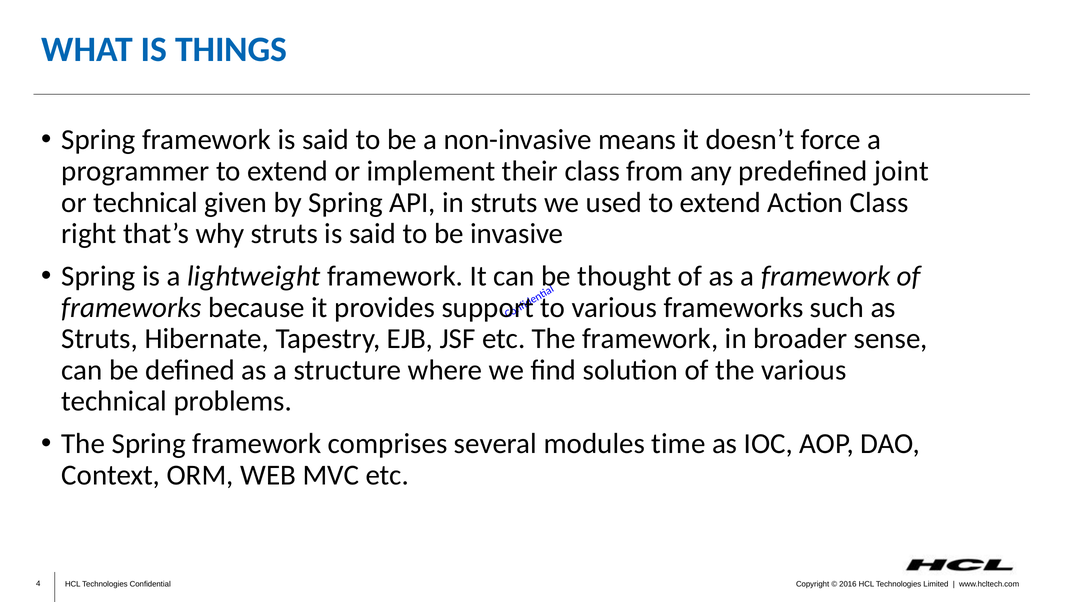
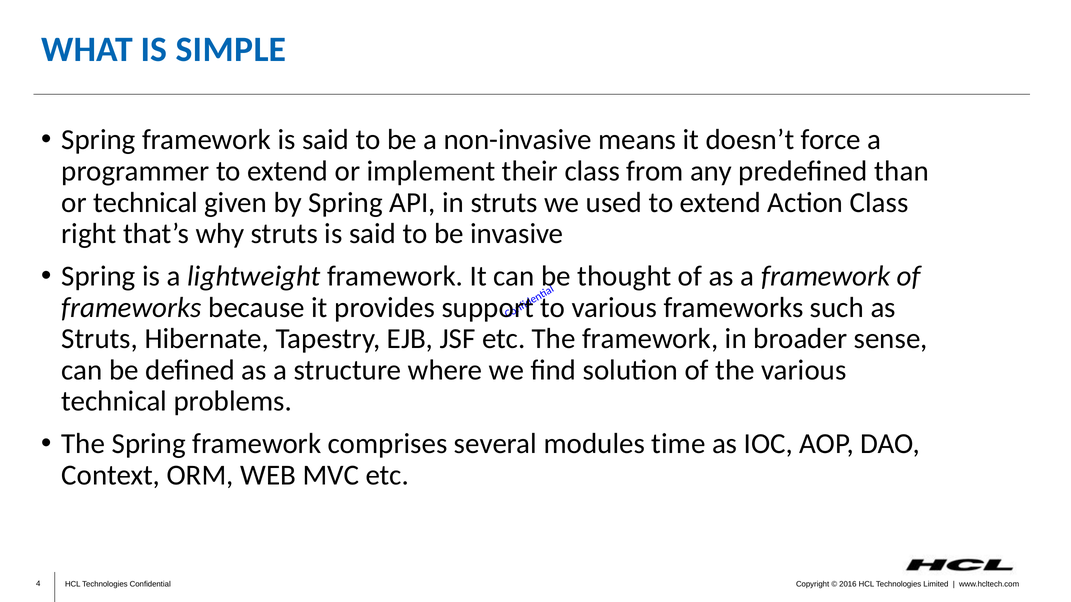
THINGS: THINGS -> SIMPLE (231, 50)
joint: joint -> than (902, 171)
